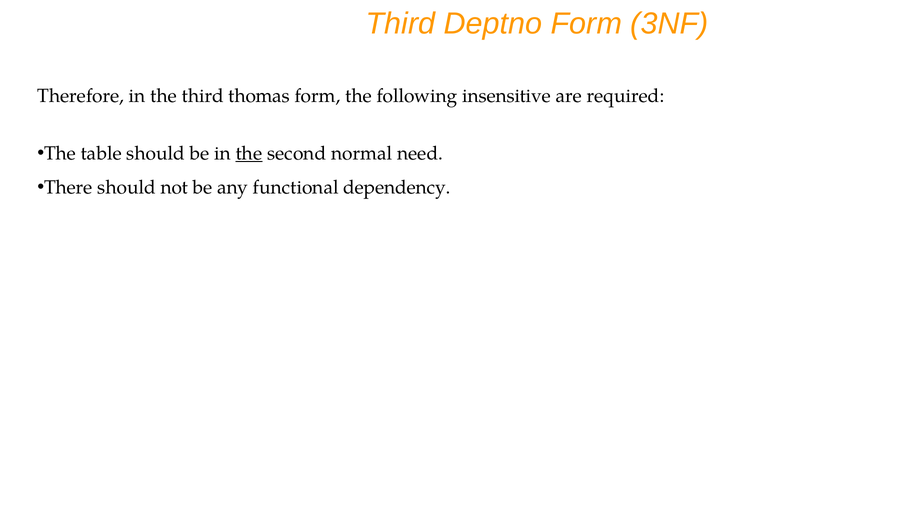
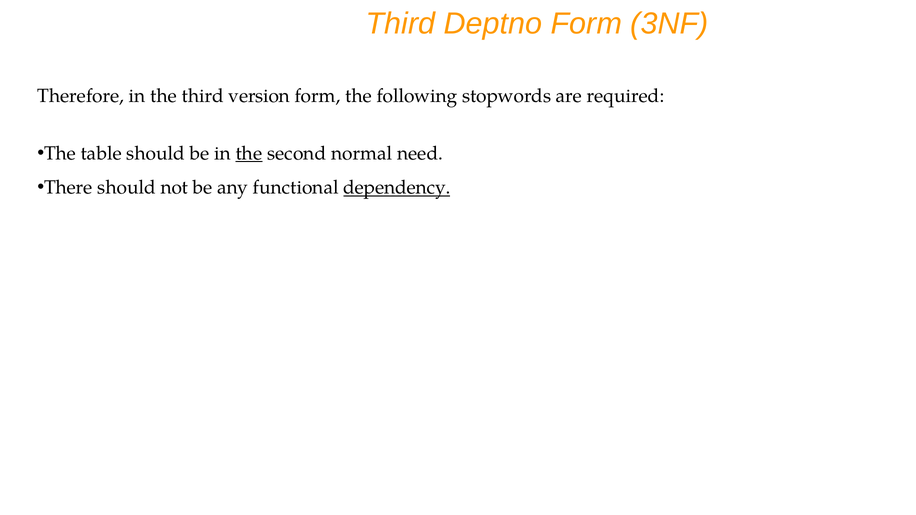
thomas: thomas -> version (259, 96)
insensitive: insensitive -> stopwords (507, 96)
dependency underline: none -> present (397, 188)
